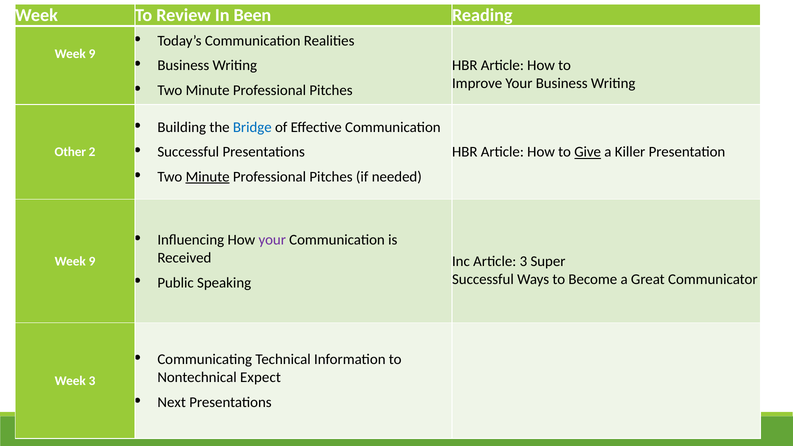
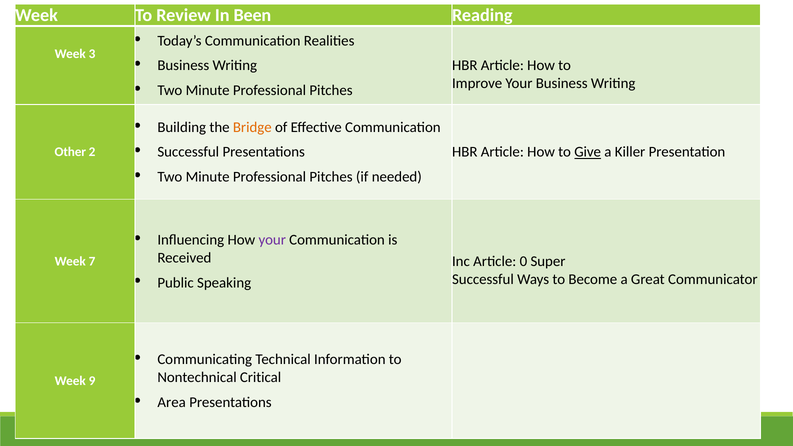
9: 9 -> 3 (92, 54)
Bridge colour: blue -> orange (252, 127)
Minute underline: present -> none (208, 177)
Article 3: 3 -> 0 (523, 261)
9: 9 -> 7 (92, 261)
Expect: Expect -> Critical (261, 378)
Week 3: 3 -> 9 (92, 381)
Next: Next -> Area (172, 402)
